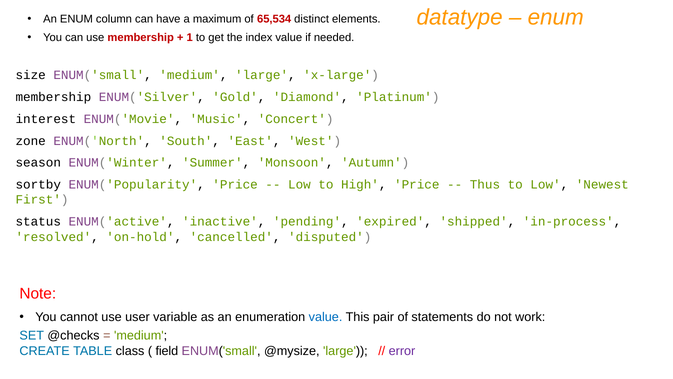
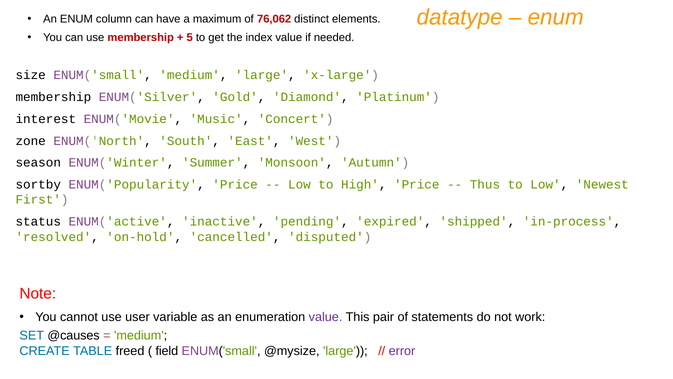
65,534: 65,534 -> 76,062 (274, 19)
1: 1 -> 5 (190, 38)
value colour: blue -> purple (326, 317)
@checks: @checks -> @causes (74, 335)
class: class -> freed (130, 350)
